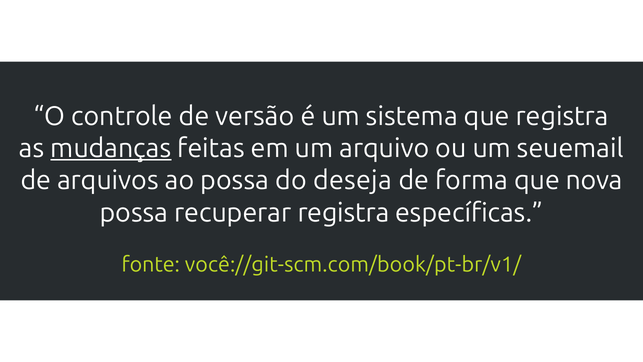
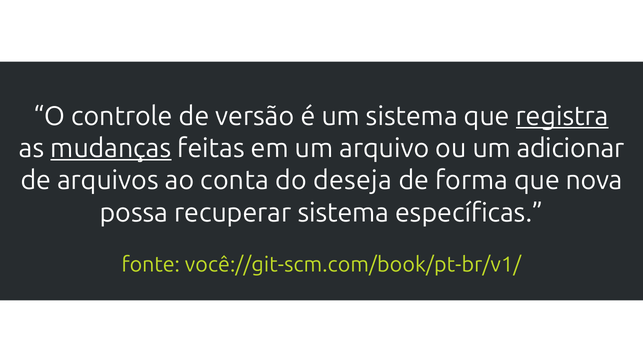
registra underline: none -> present (562, 116)
seuemail: seuemail -> adicionar (570, 148)
ao possa: possa -> conta (235, 180)
recuperar registra: registra -> sistema (343, 213)
